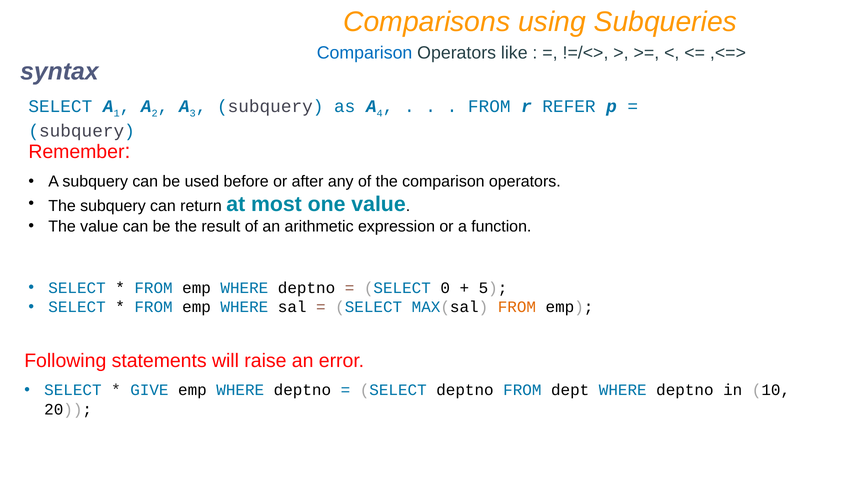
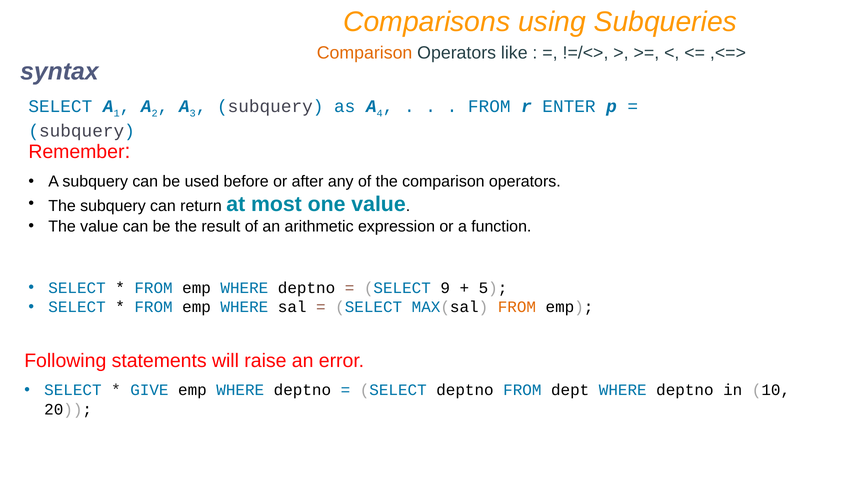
Comparison colour: blue -> orange (365, 53)
REFER: REFER -> ENTER (569, 107)
0: 0 -> 9 (445, 288)
